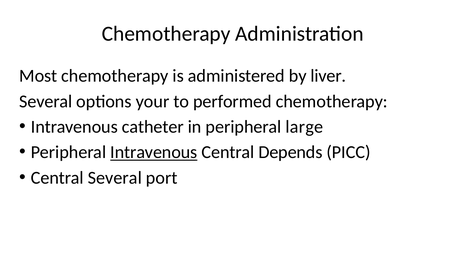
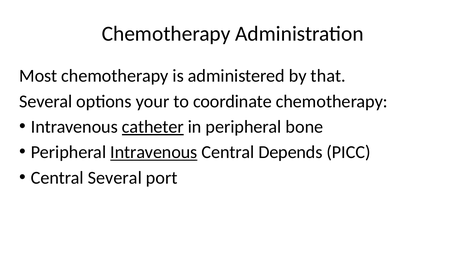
liver: liver -> that (328, 76)
performed: performed -> coordinate (232, 101)
catheter underline: none -> present (153, 127)
large: large -> bone (304, 127)
